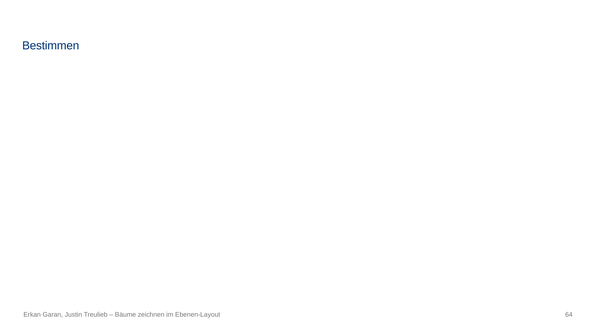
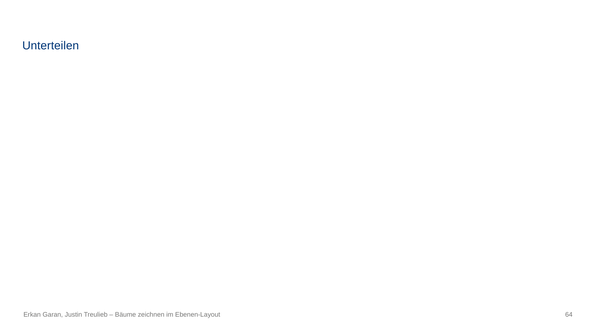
Bestimmen: Bestimmen -> Unterteilen (51, 46)
